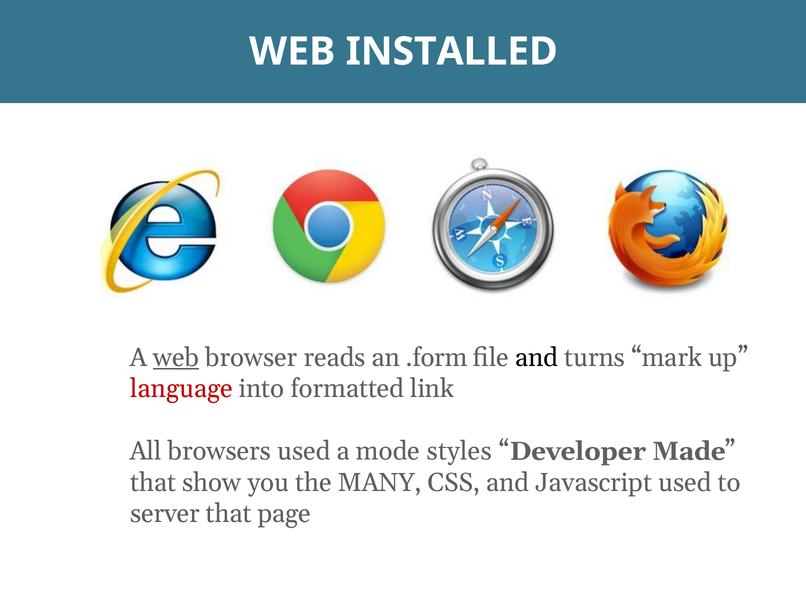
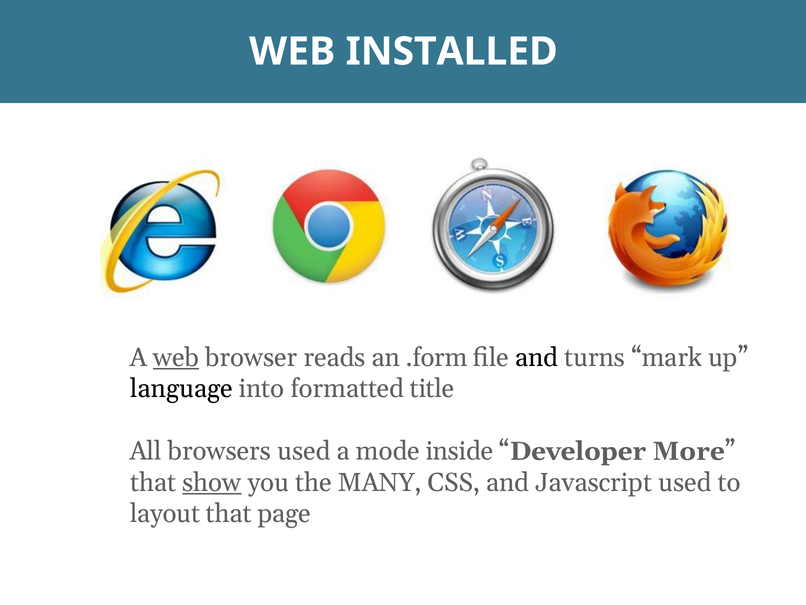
language colour: red -> black (182, 389)
link: link -> title (432, 389)
styles: styles -> inside (460, 451)
Made: Made -> More (689, 451)
show underline: none -> present (212, 482)
server: server -> layout (165, 513)
